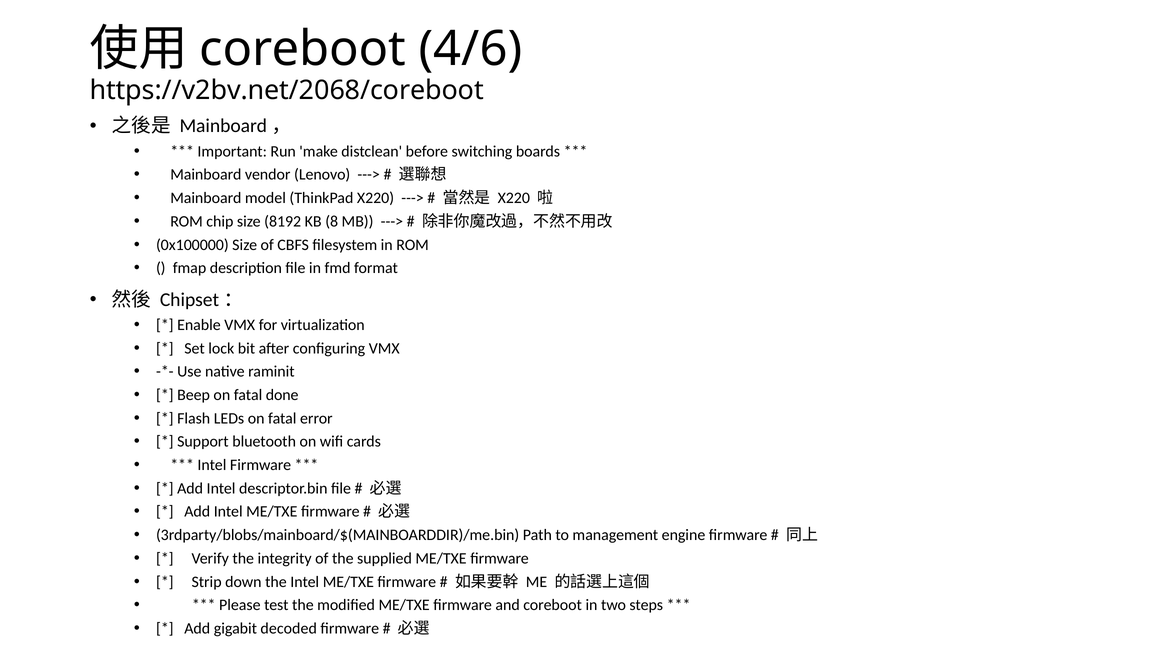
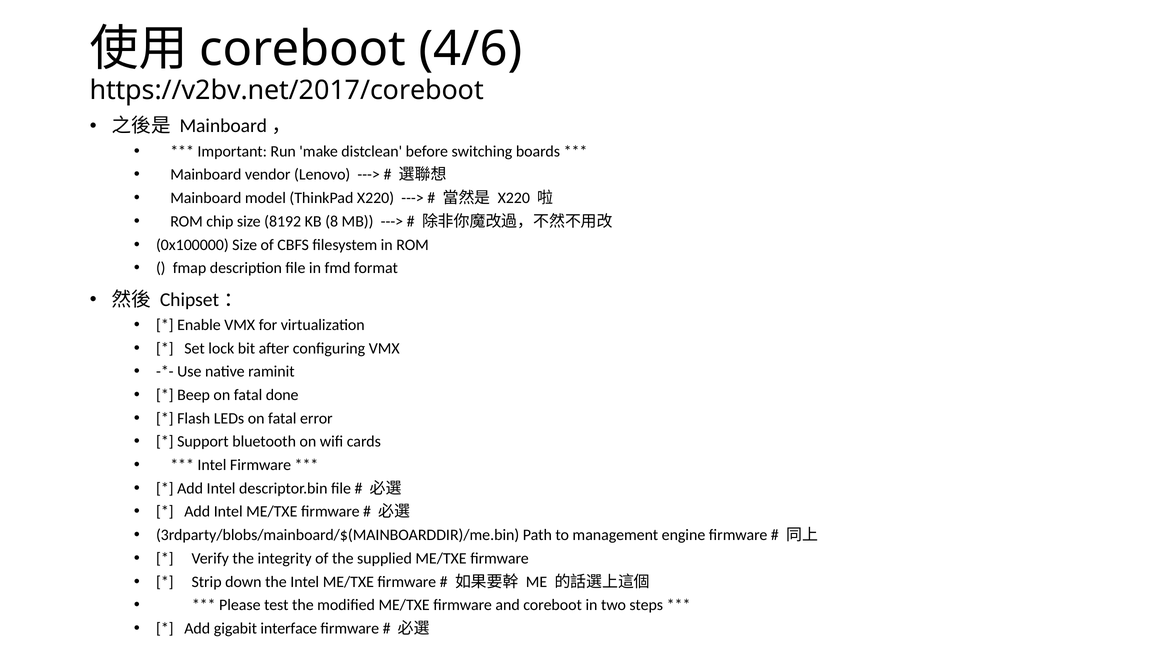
https://v2bv.net/2068/coreboot: https://v2bv.net/2068/coreboot -> https://v2bv.net/2017/coreboot (287, 90)
decoded: decoded -> interface (289, 628)
